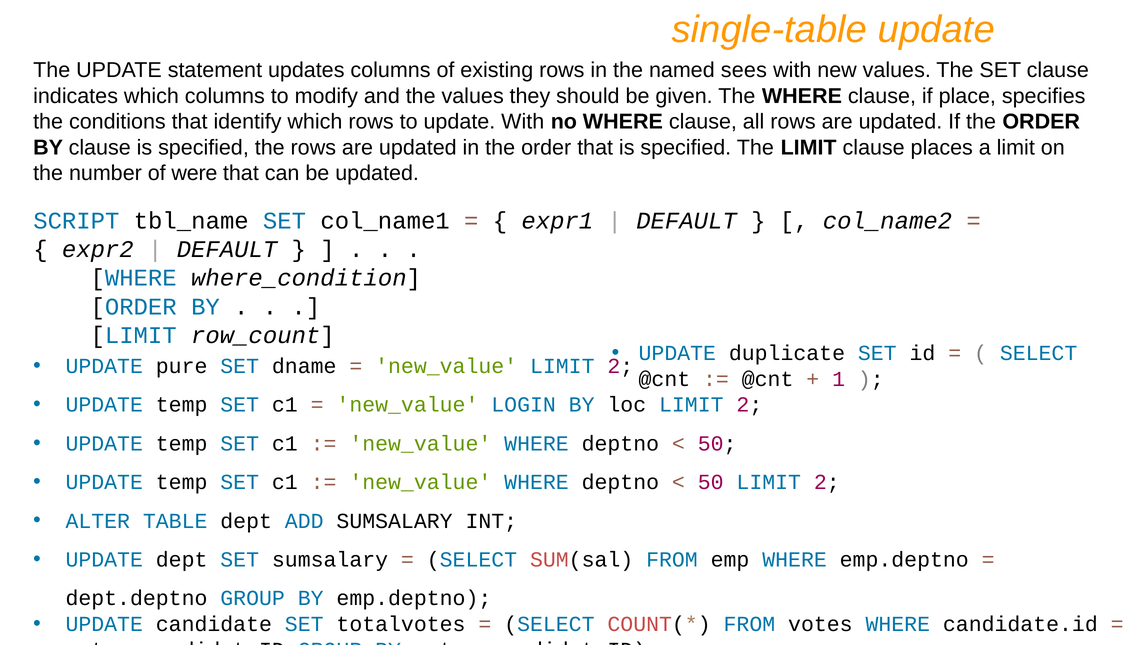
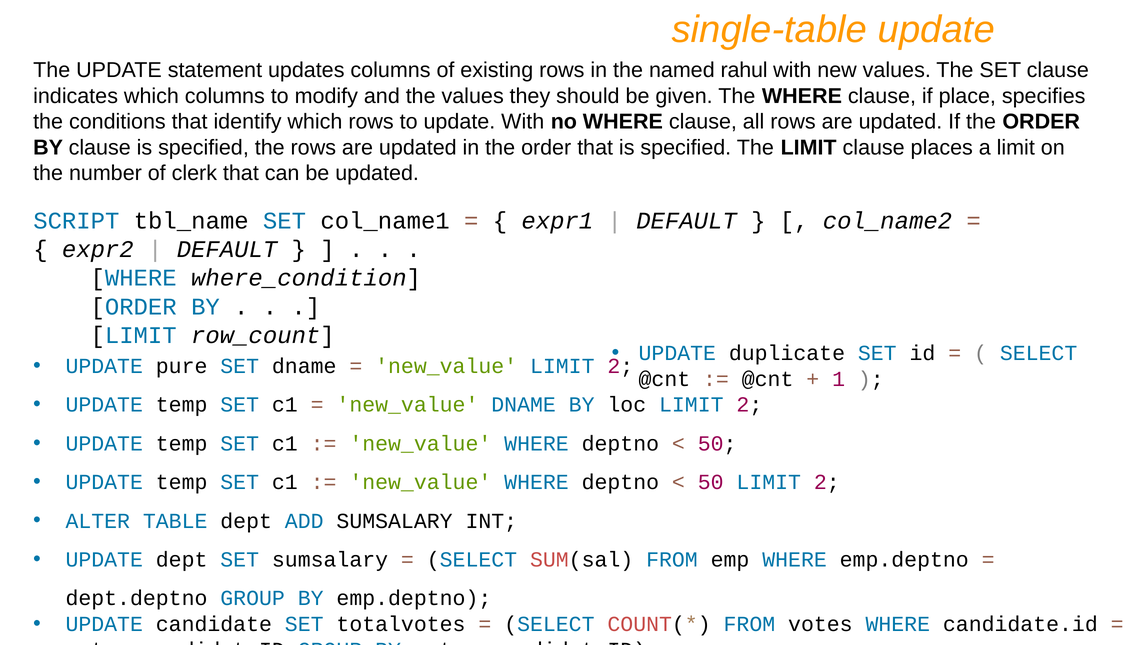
sees: sees -> rahul (744, 70)
were: were -> clerk (194, 173)
new_value LOGIN: LOGIN -> DNAME (524, 405)
